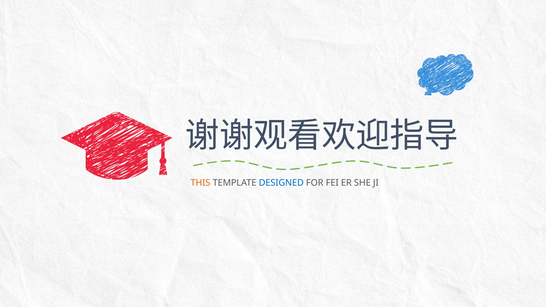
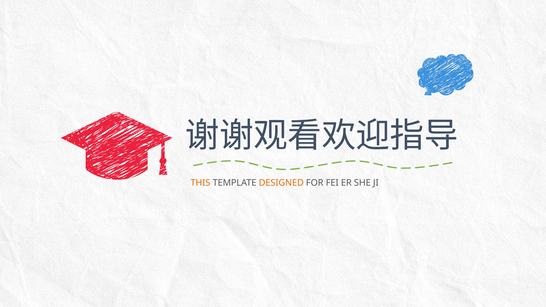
DESIGNED colour: blue -> orange (281, 183)
